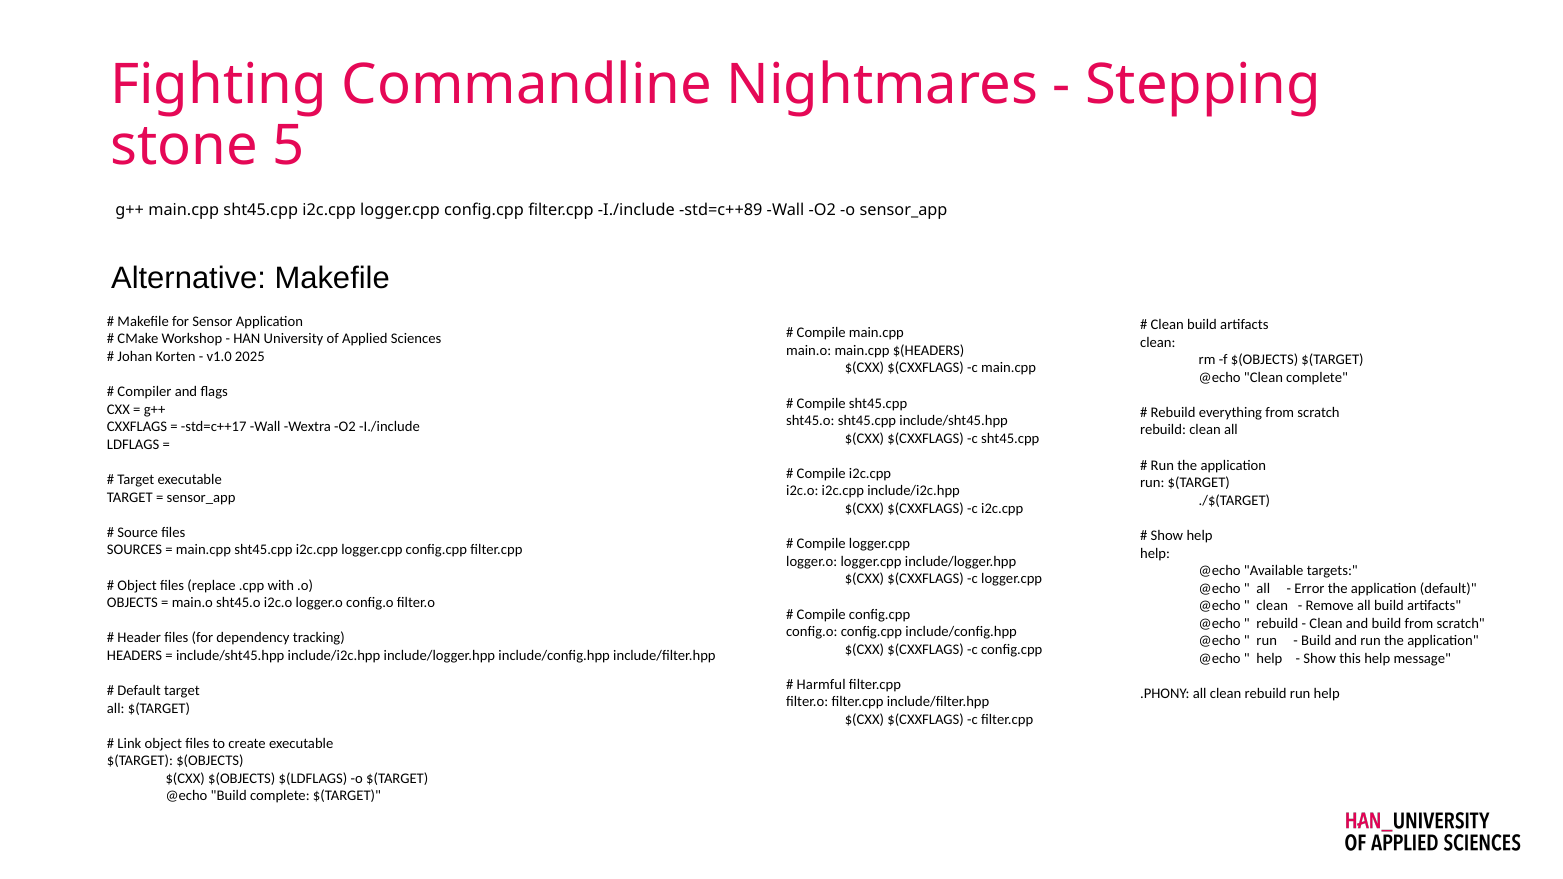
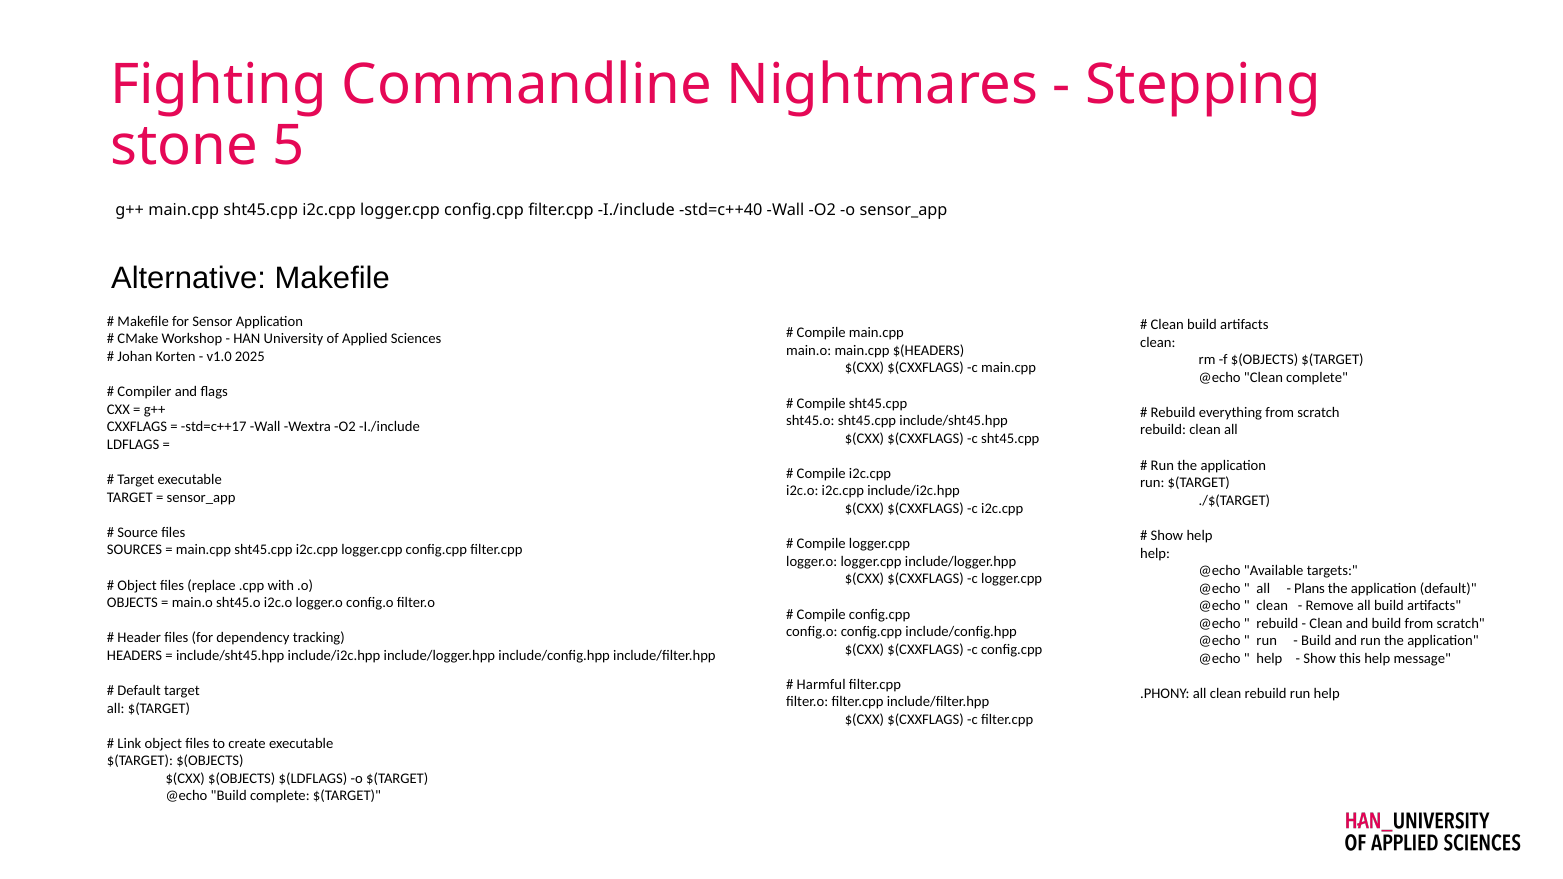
std=c++89: std=c++89 -> std=c++40 (721, 211)
Error: Error -> Plans (1310, 588)
